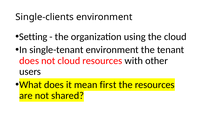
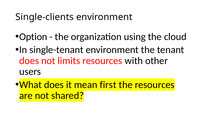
Setting: Setting -> Option (33, 37)
not cloud: cloud -> limits (69, 61)
